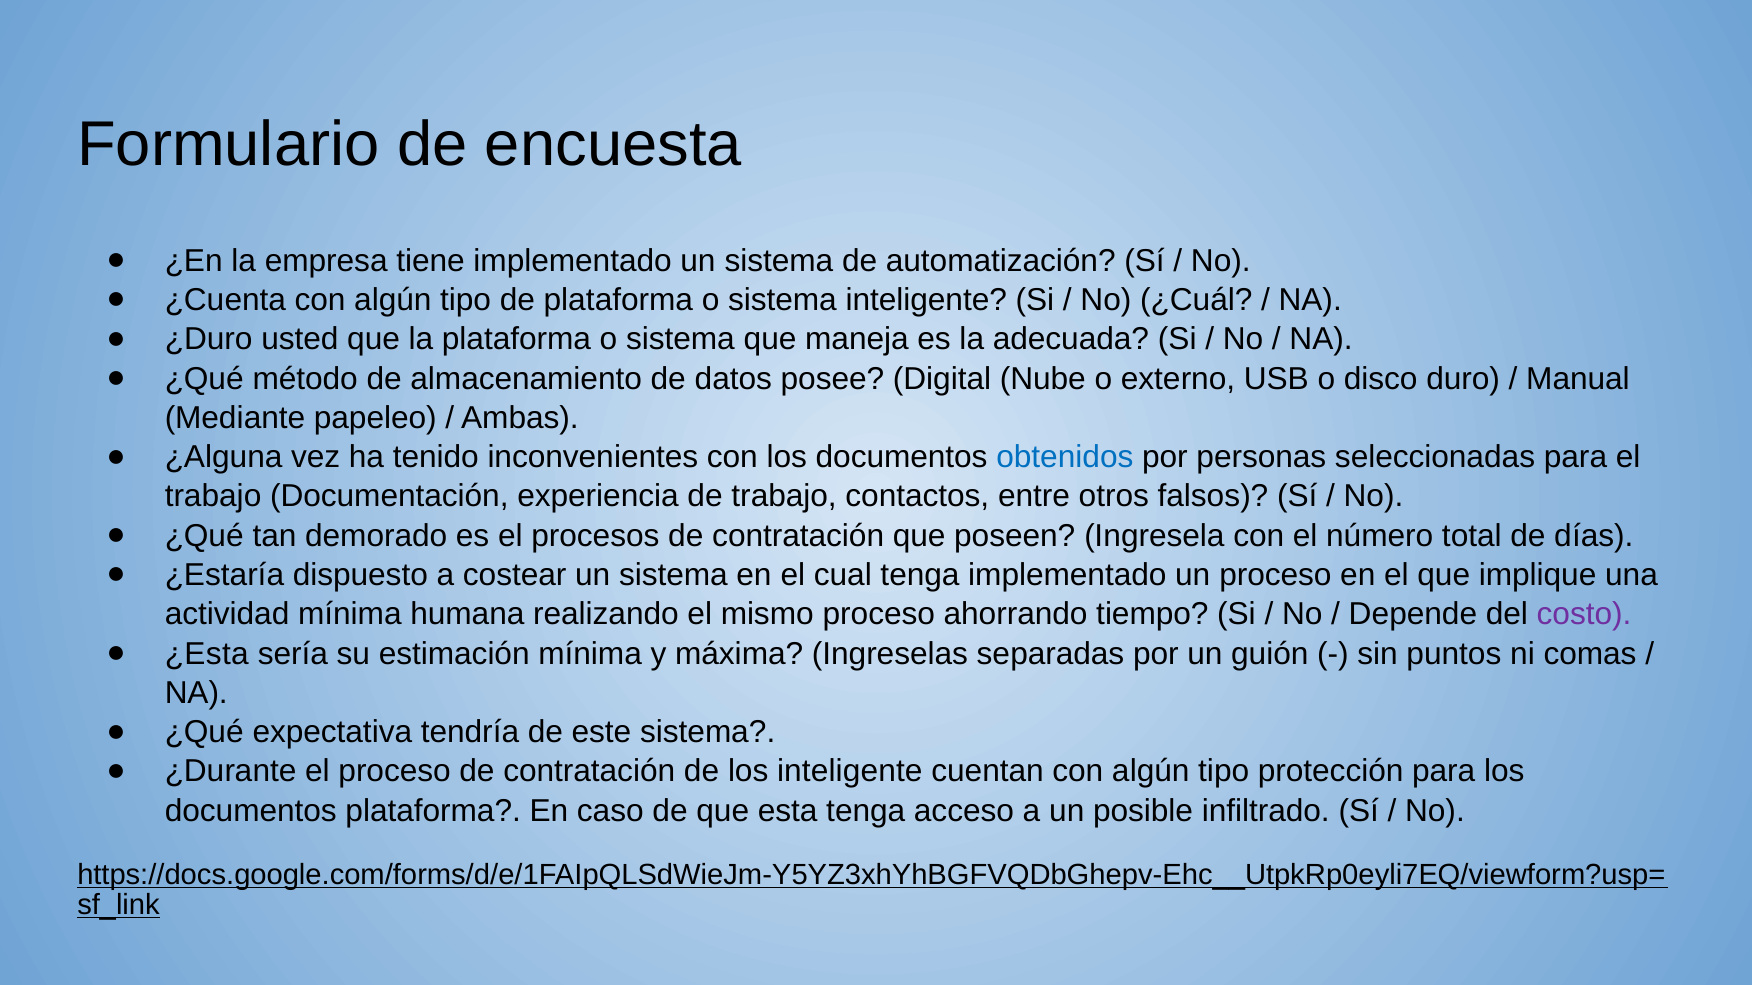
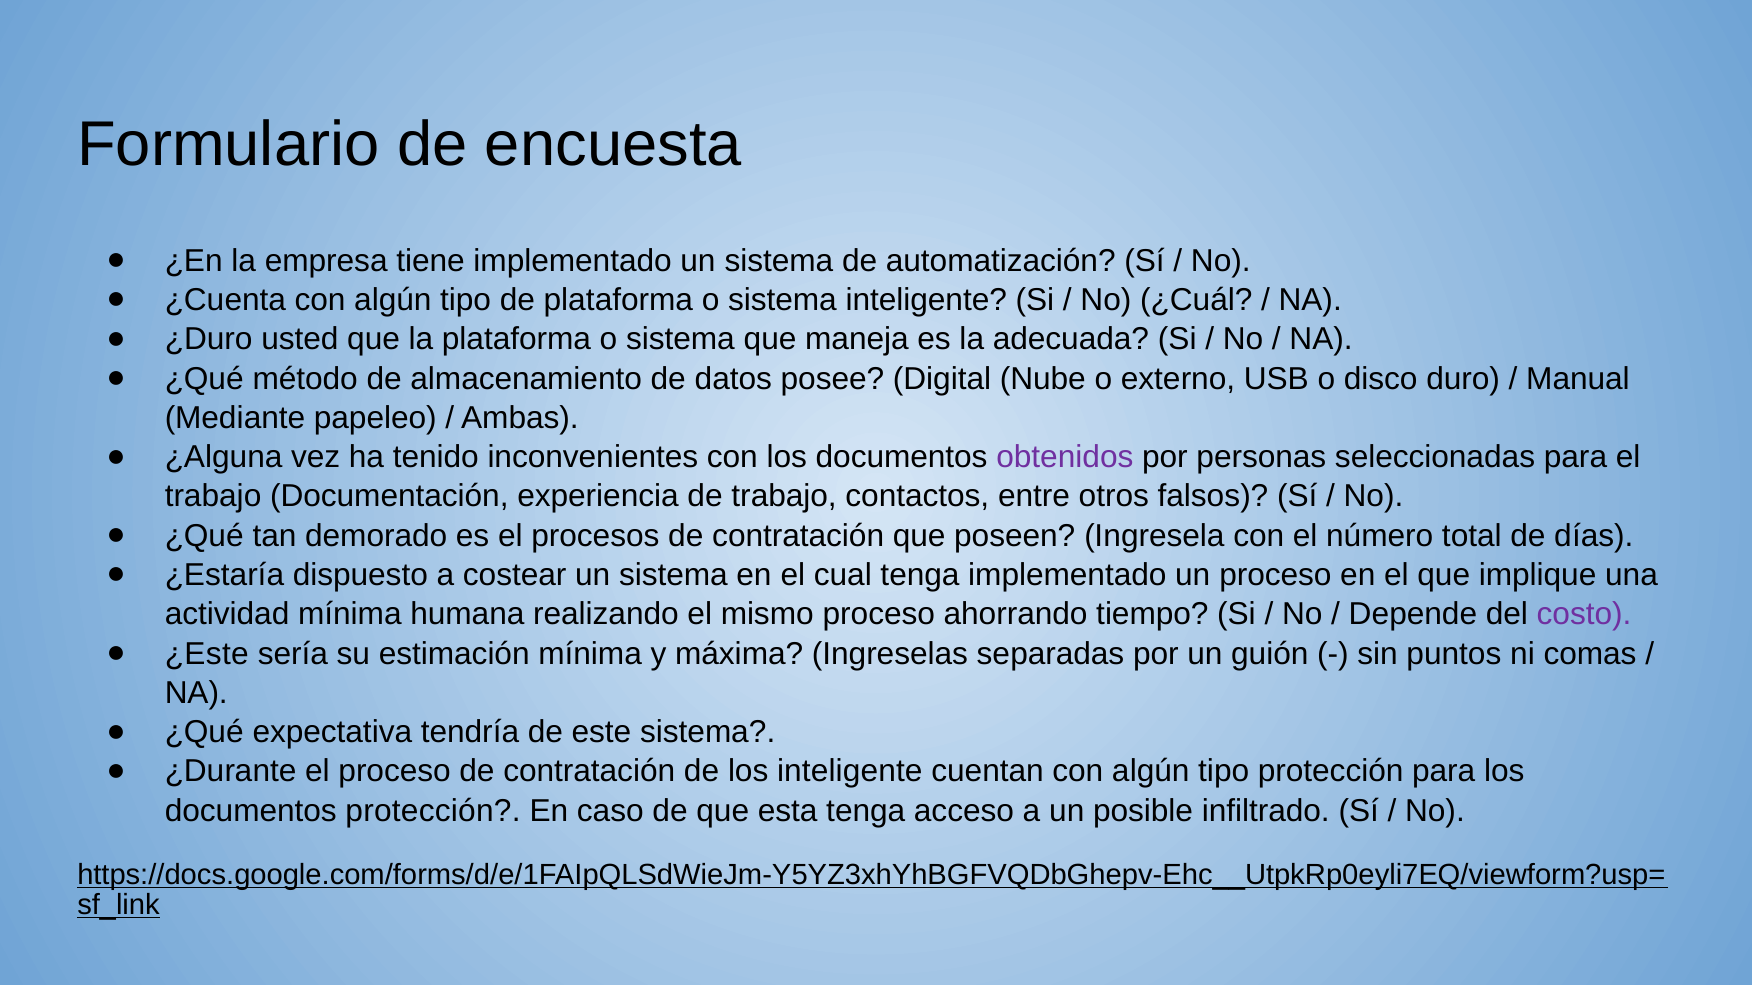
obtenidos colour: blue -> purple (1065, 457)
¿Esta: ¿Esta -> ¿Este (207, 654)
documentos plataforma: plataforma -> protección (433, 811)
